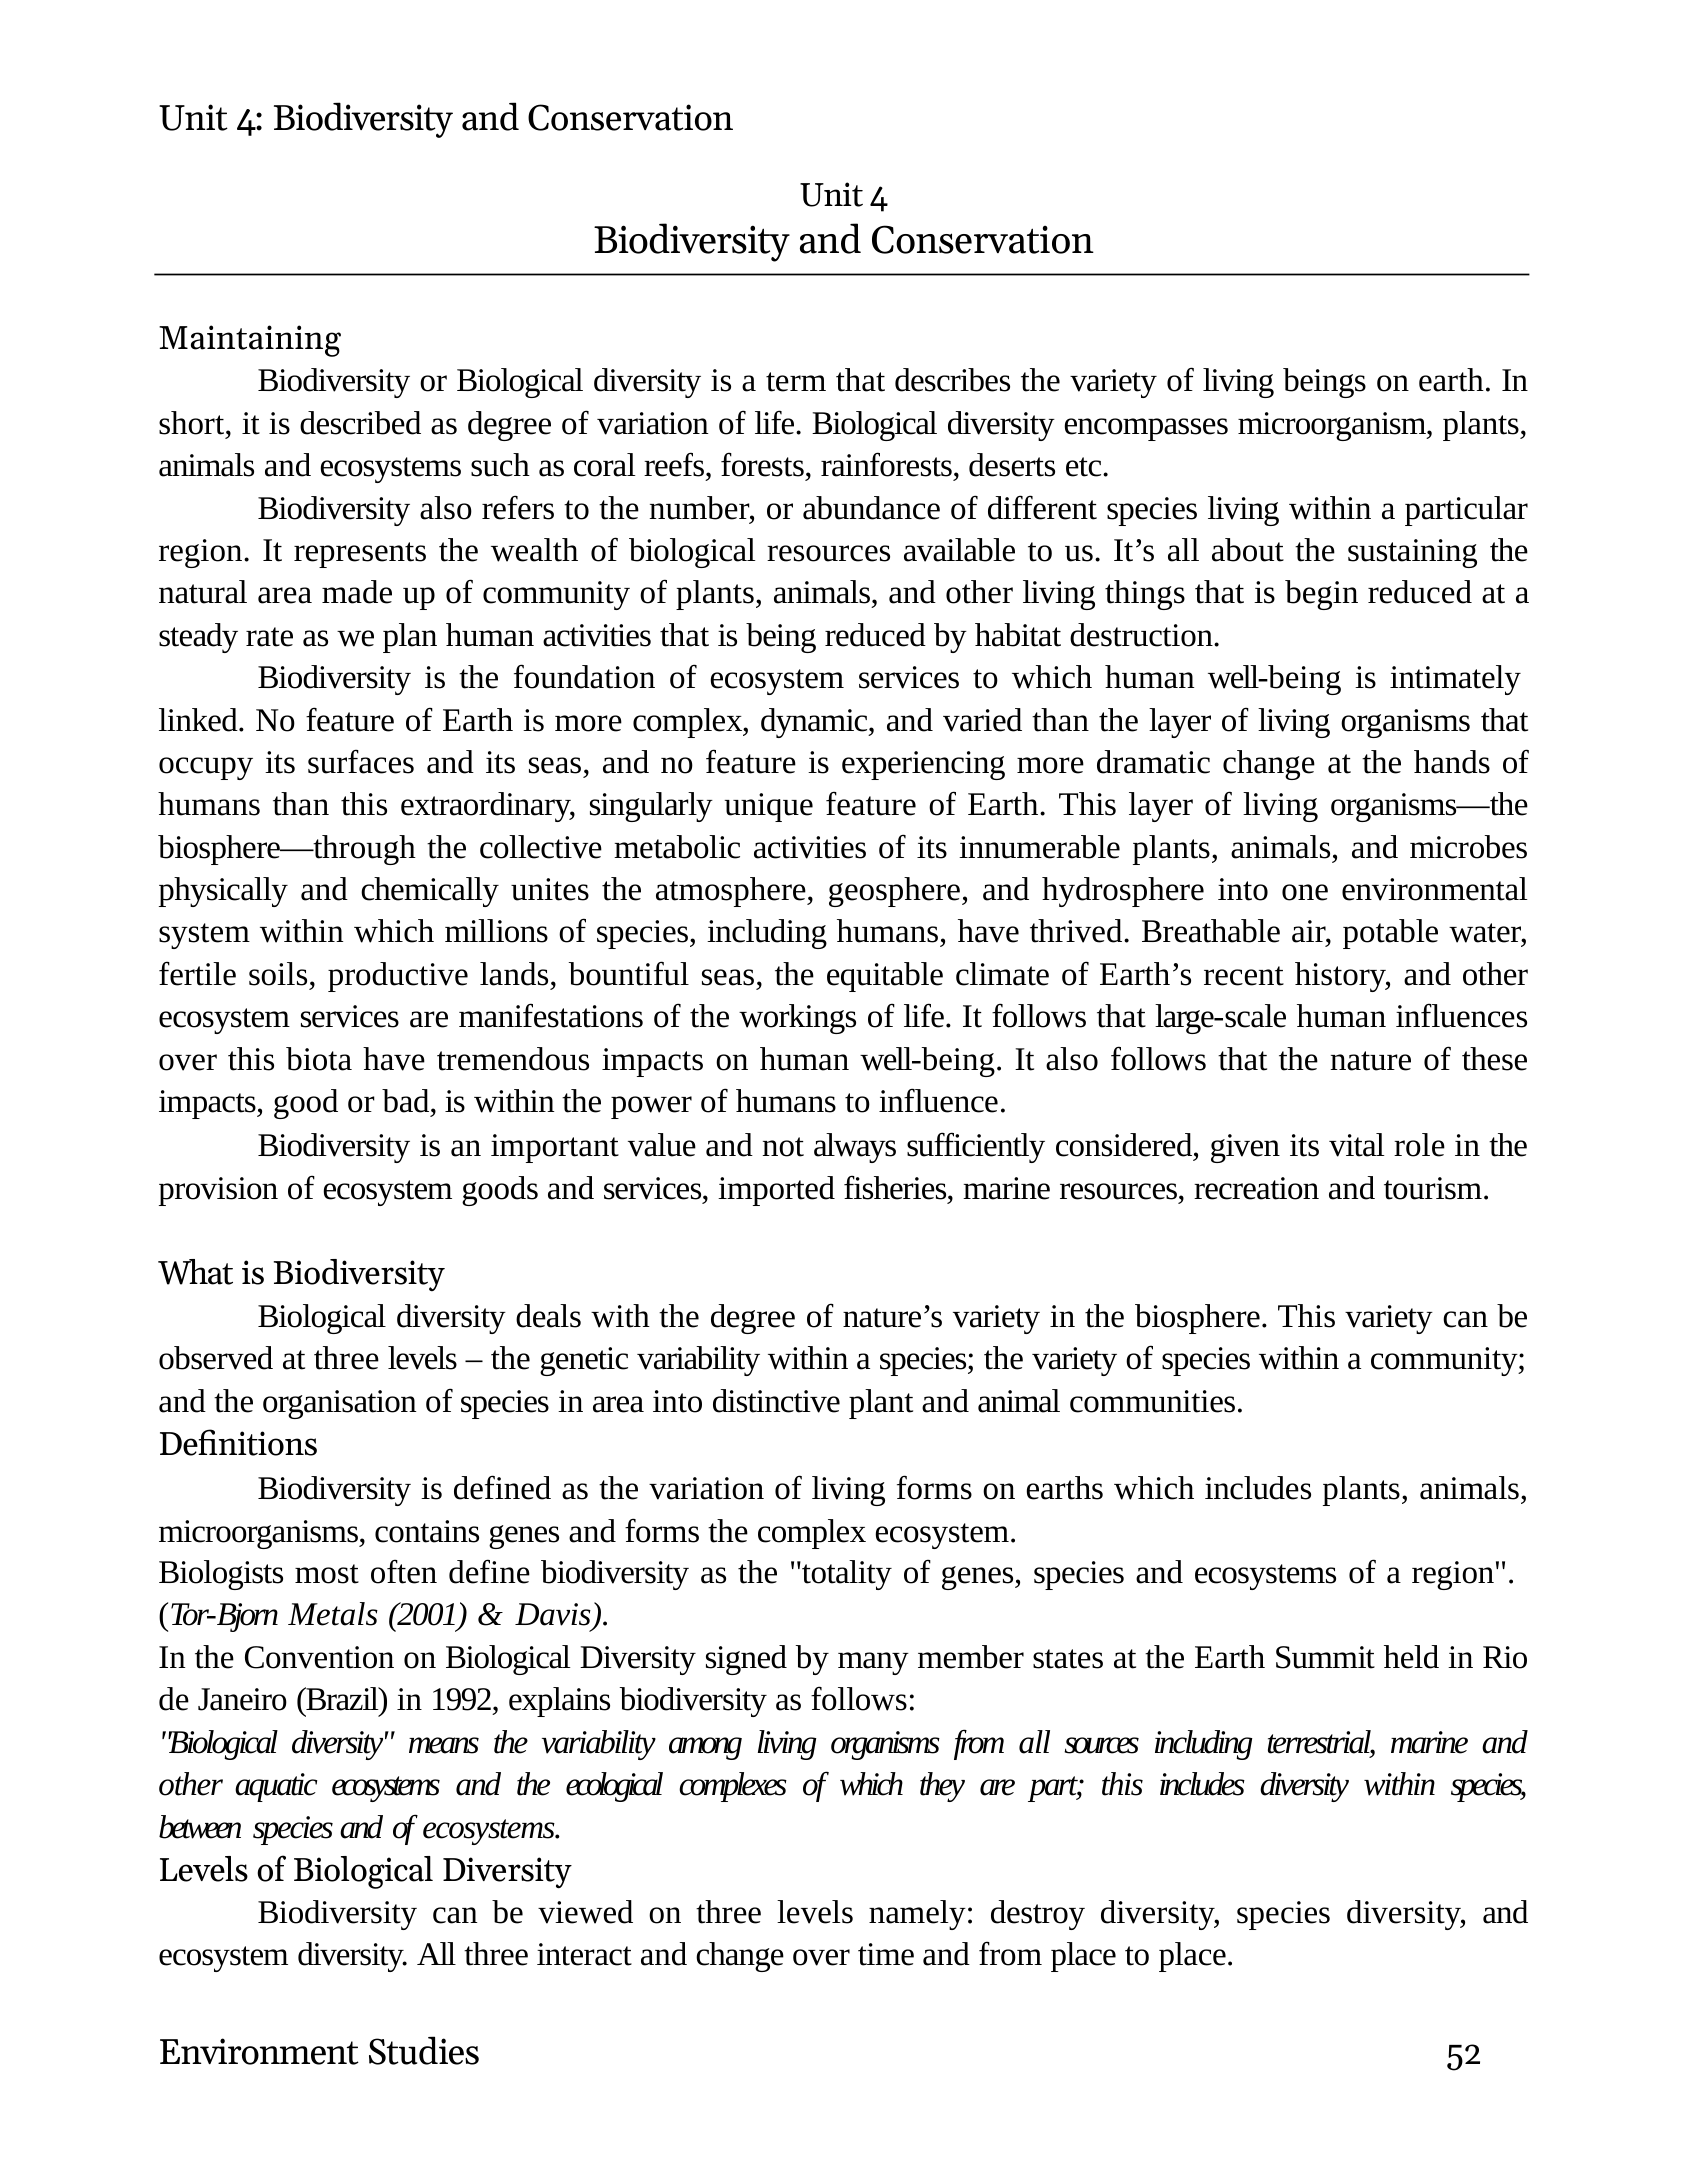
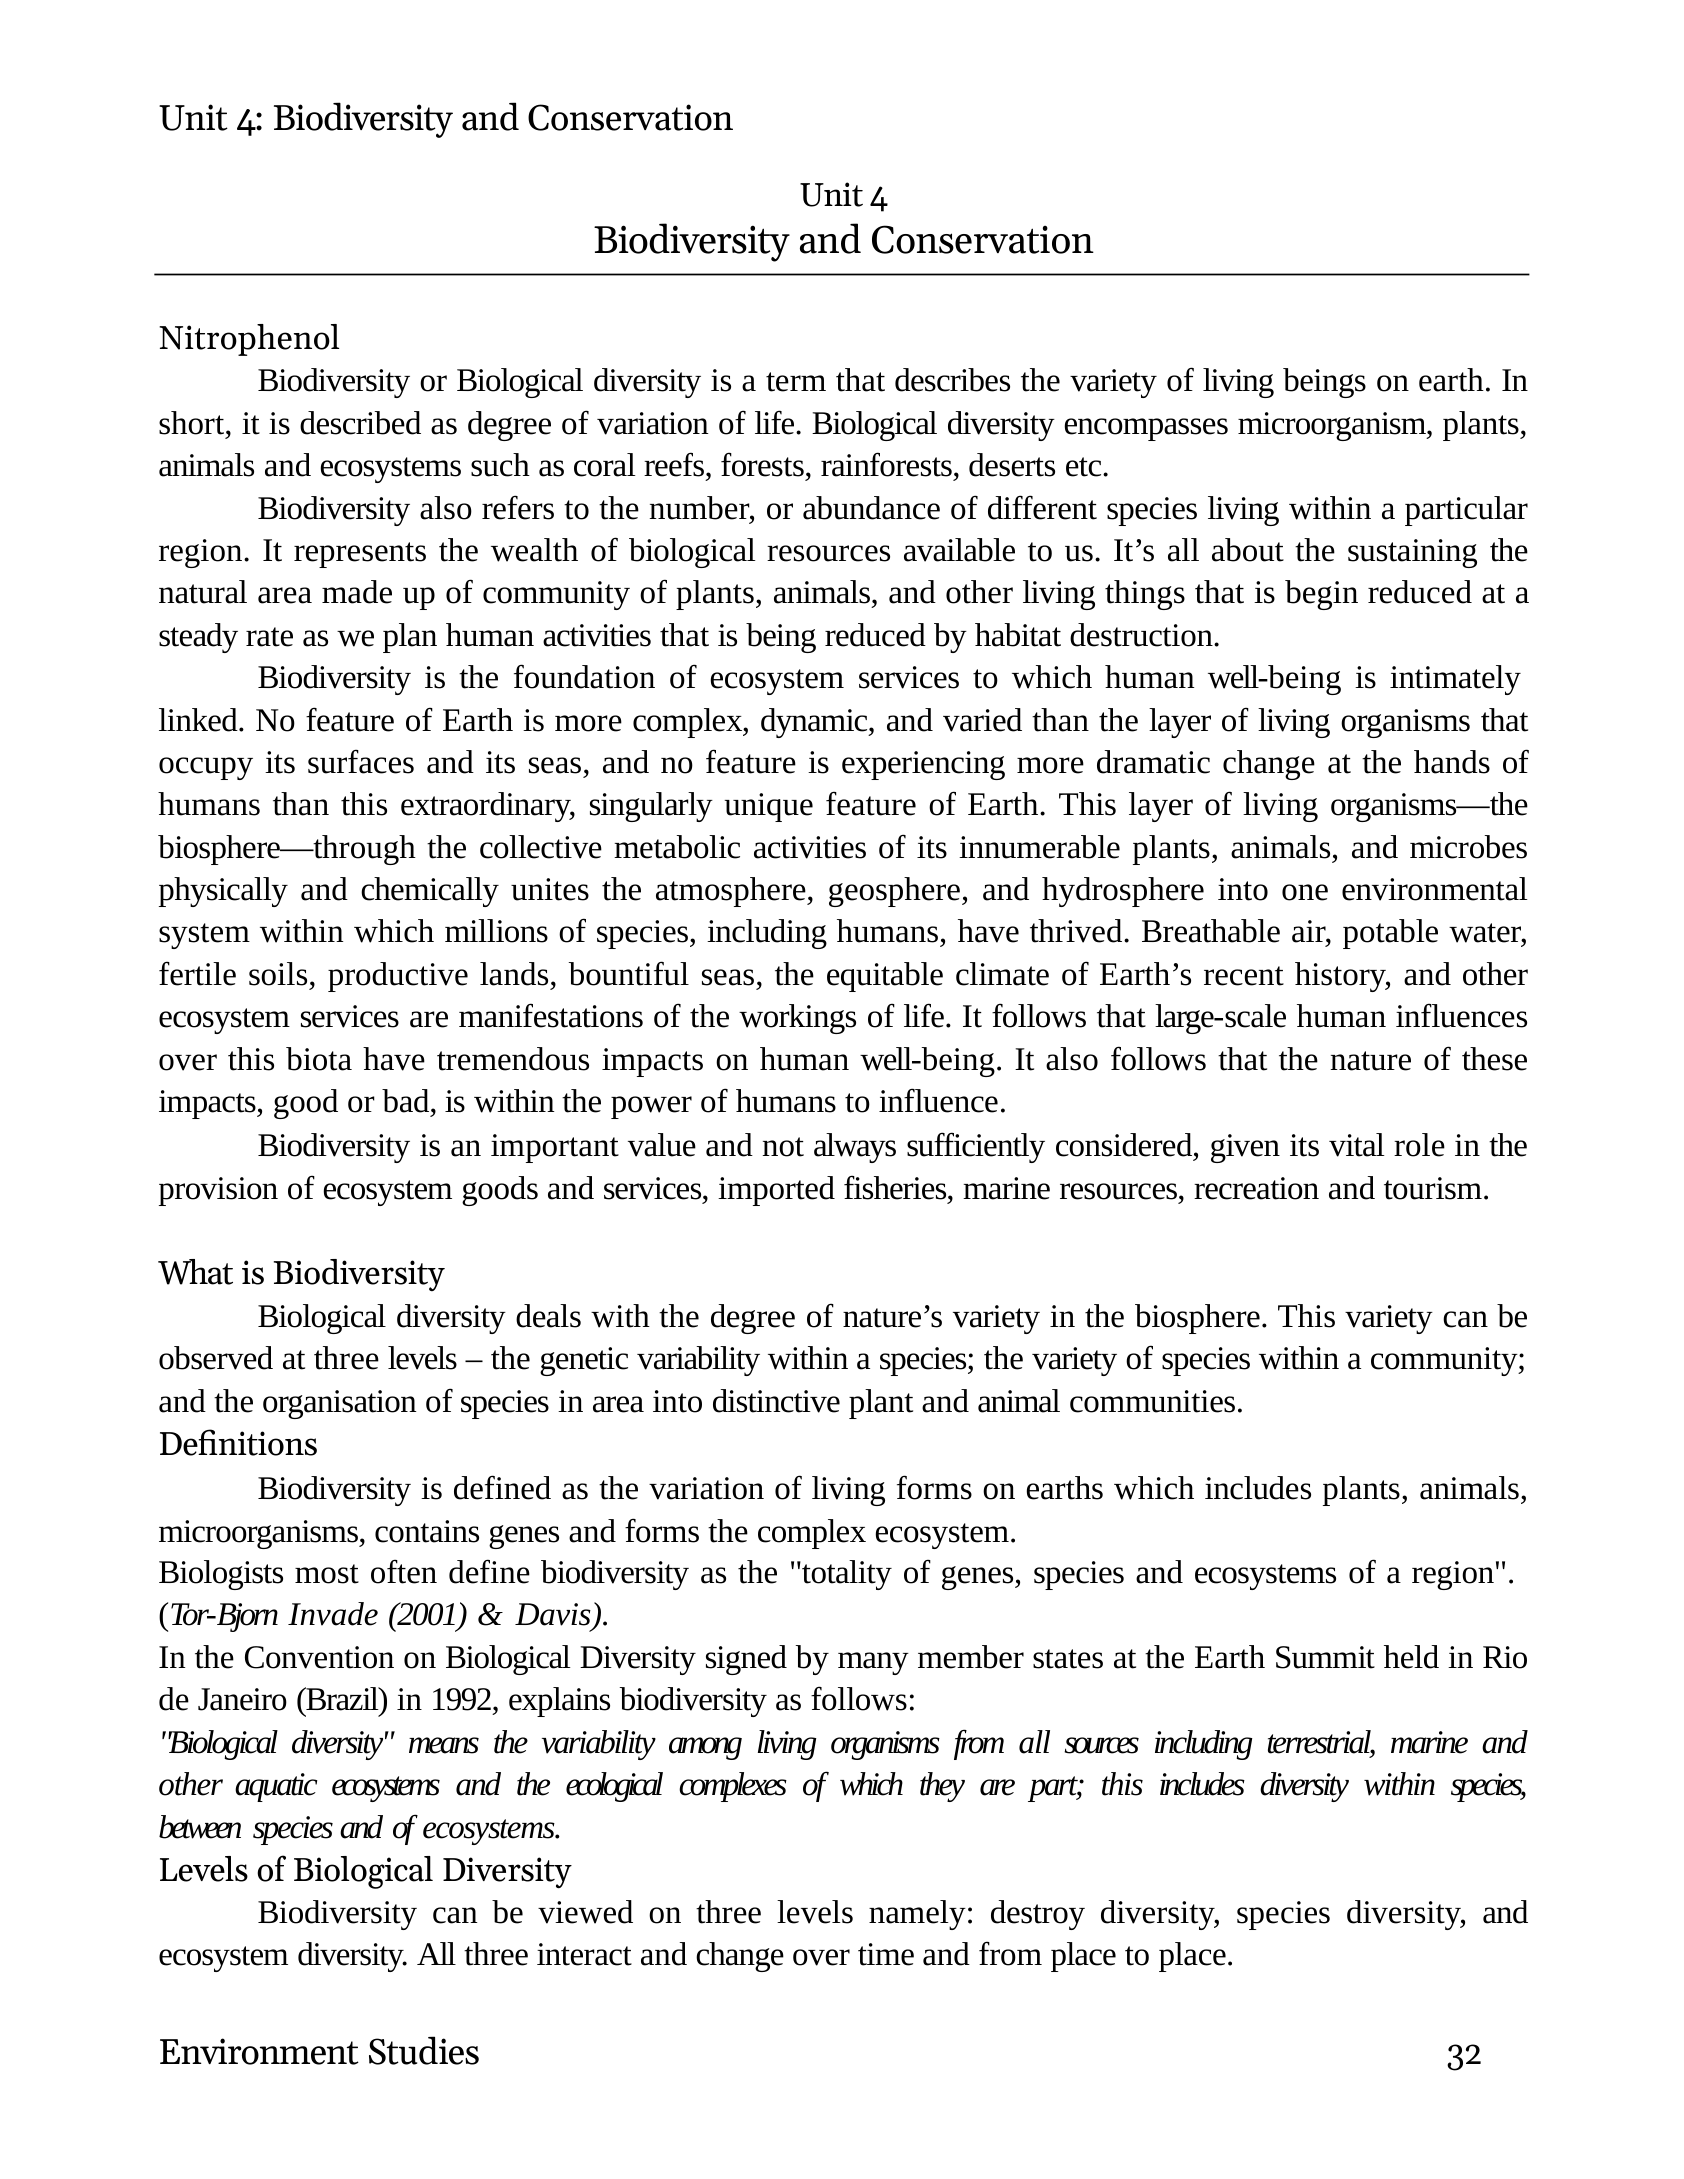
Maintaining: Maintaining -> Nitrophenol (250, 338)
Metals: Metals -> Invade (334, 1615)
52: 52 -> 32 (1464, 2054)
